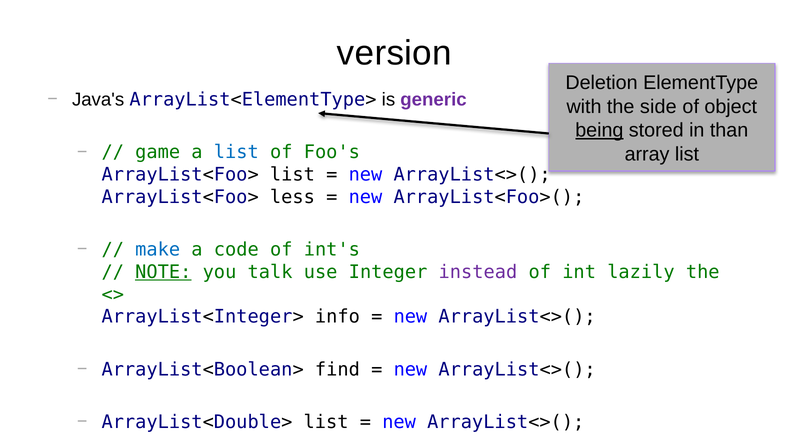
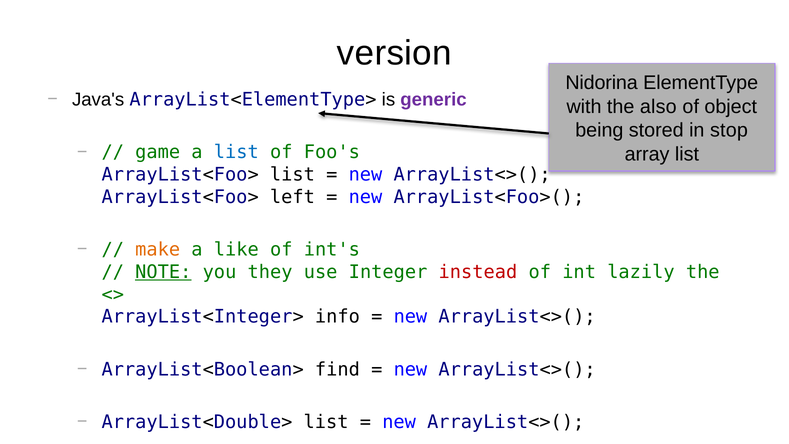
Deletion: Deletion -> Nidorina (602, 83)
side: side -> also (658, 107)
being underline: present -> none (599, 130)
than: than -> stop (729, 130)
less: less -> left (292, 197)
make colour: blue -> orange (158, 250)
code: code -> like (236, 250)
talk: talk -> they (270, 272)
instead colour: purple -> red (478, 272)
